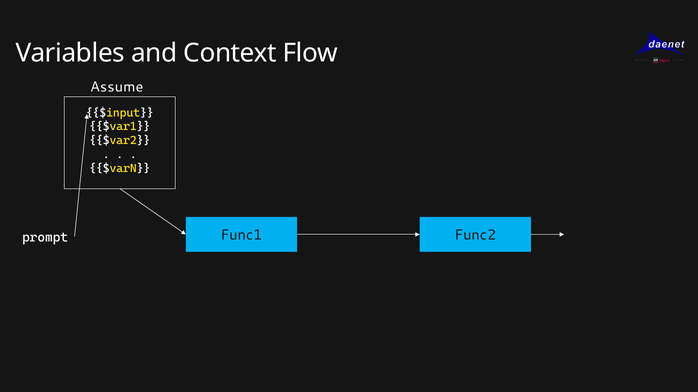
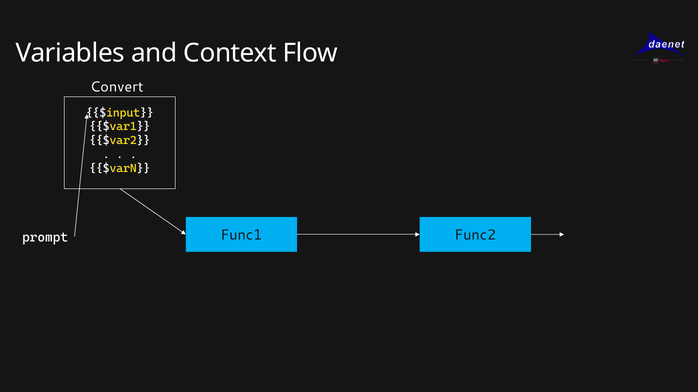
Assume: Assume -> Convert (117, 87)
